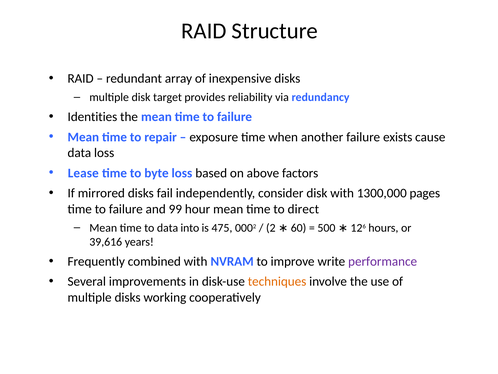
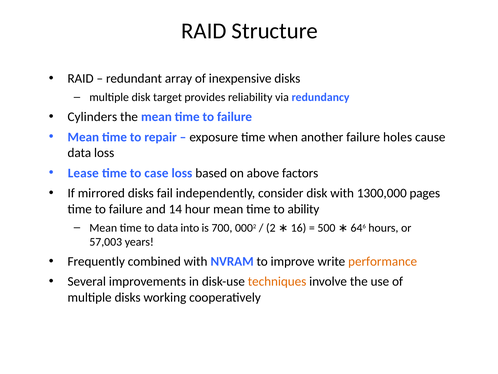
Identities: Identities -> Cylinders (92, 117)
exists: exists -> holes (398, 137)
byte: byte -> case (156, 173)
99: 99 -> 14 (175, 209)
direct: direct -> ability (303, 209)
475: 475 -> 700 (222, 227)
60: 60 -> 16 (299, 227)
12: 12 -> 64 (357, 227)
39,616: 39,616 -> 57,003 (106, 242)
performance colour: purple -> orange (383, 261)
